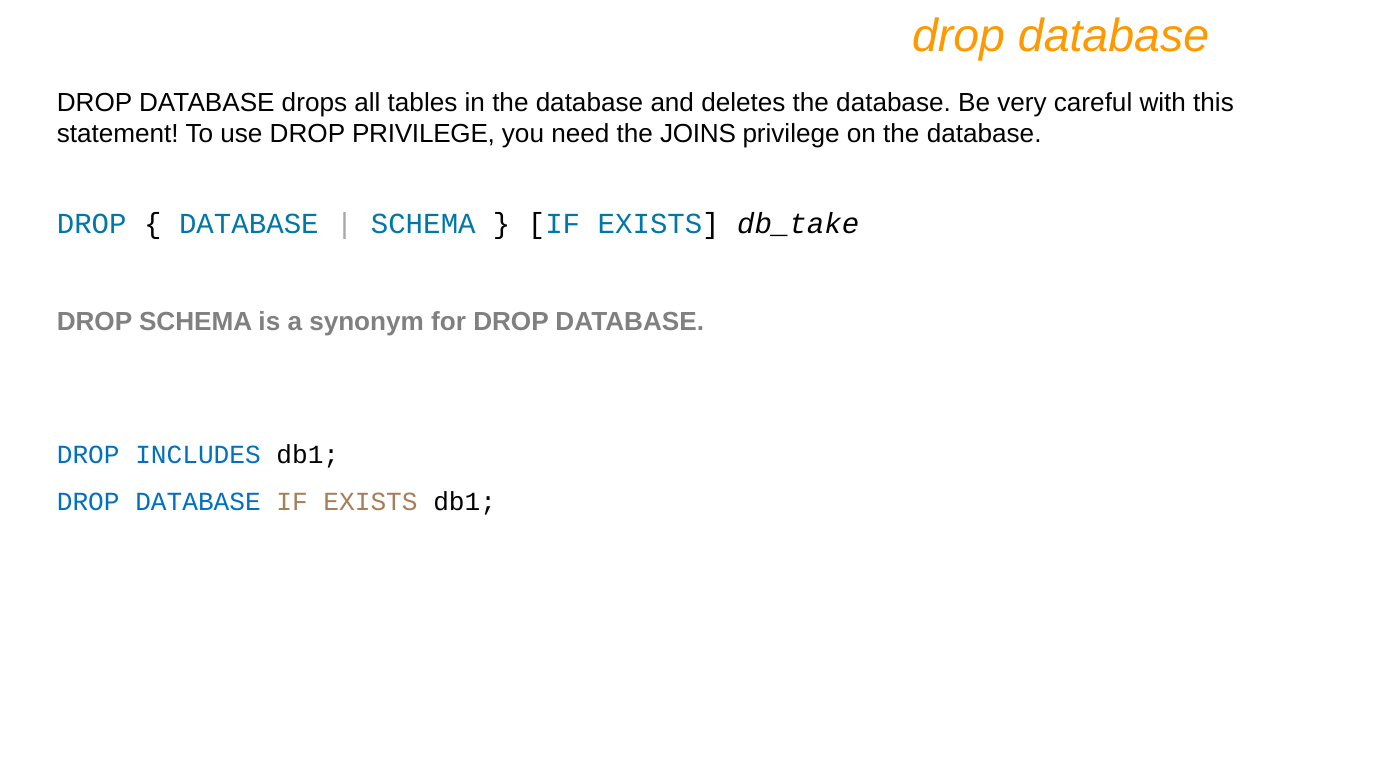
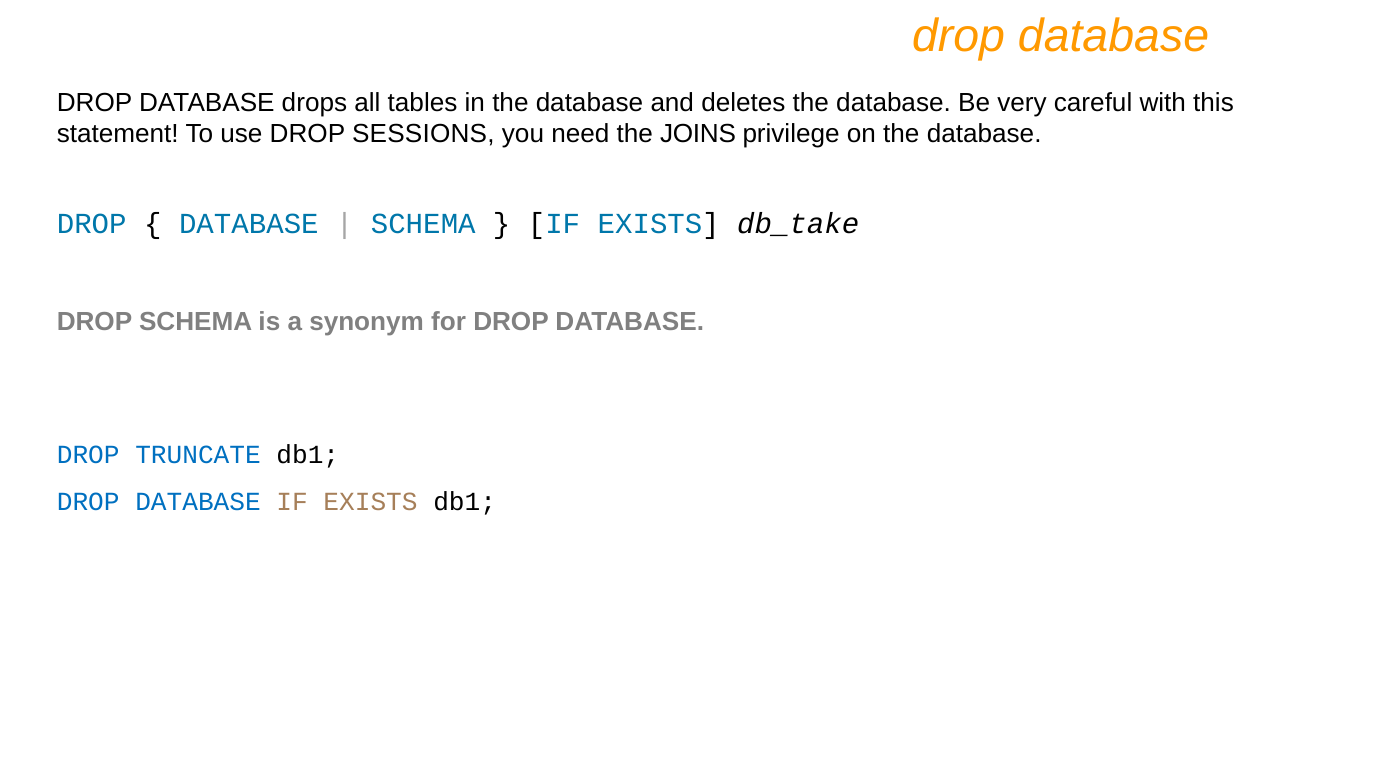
DROP PRIVILEGE: PRIVILEGE -> SESSIONS (423, 134)
INCLUDES: INCLUDES -> TRUNCATE (198, 455)
